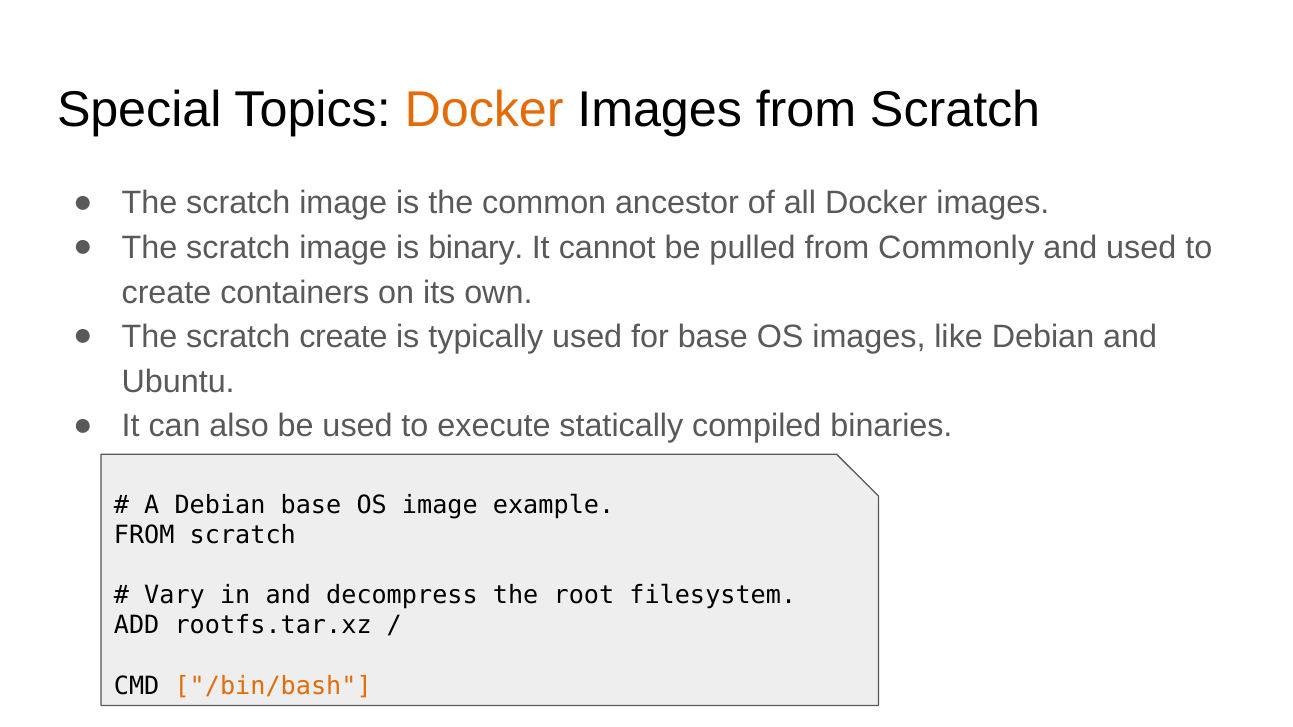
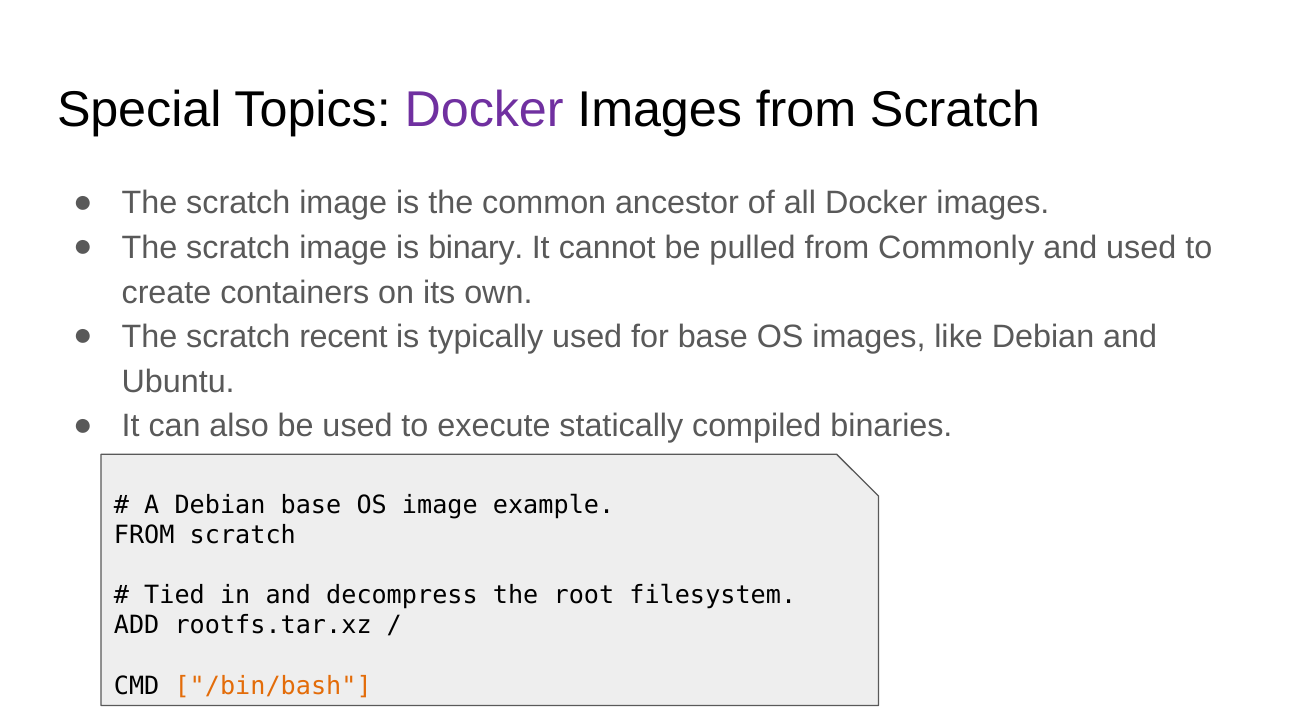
Docker colour: orange -> purple (484, 110)
scratch create: create -> recent (343, 337)
Vary: Vary -> Tied (174, 596)
